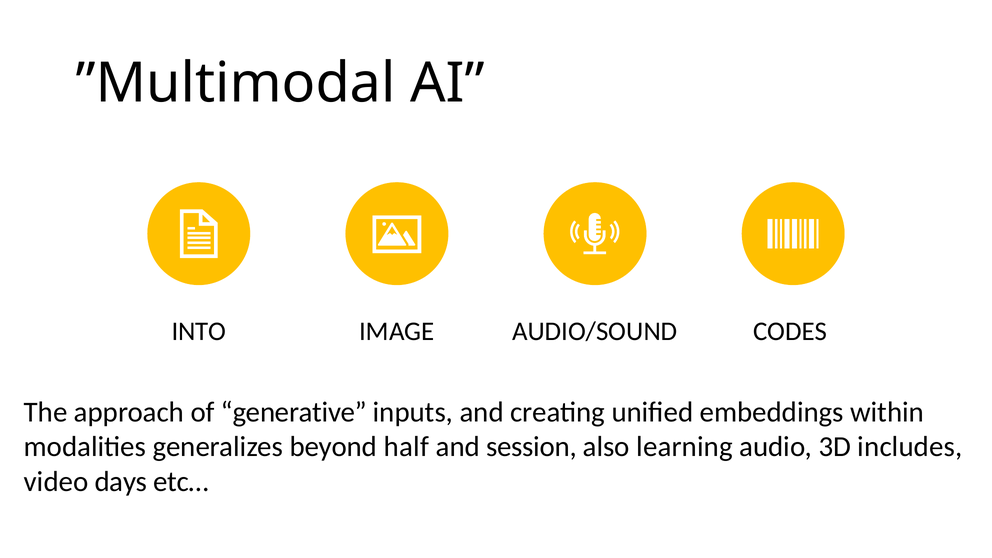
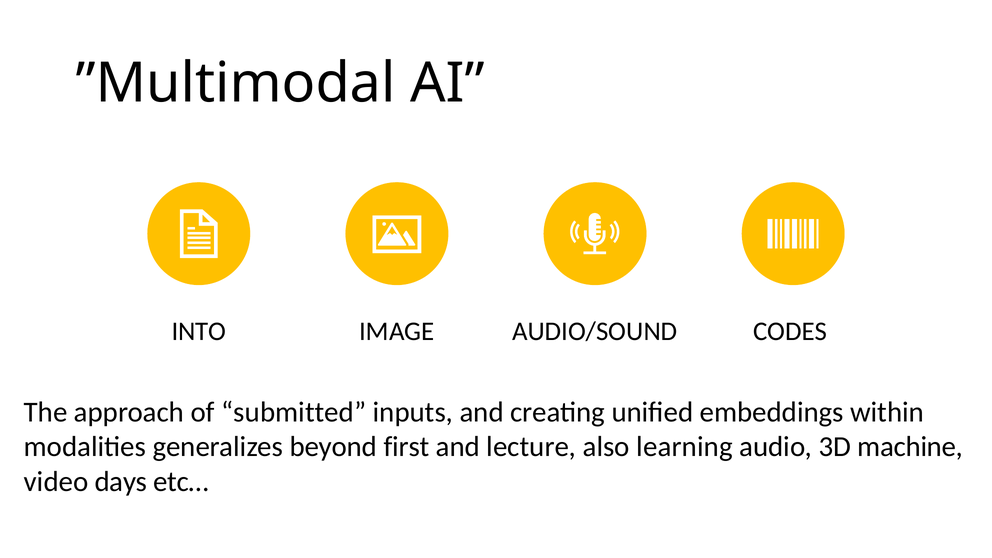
generative: generative -> submitted (294, 412)
half: half -> first (407, 447)
session: session -> lecture (531, 447)
includes: includes -> machine (910, 447)
